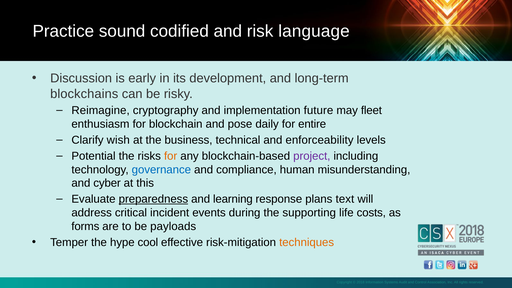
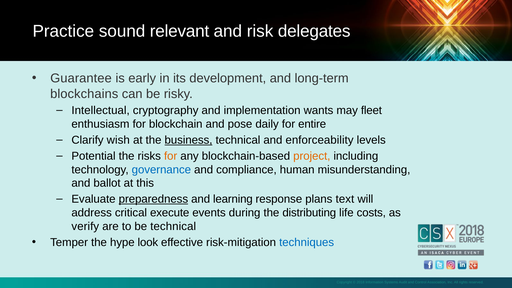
codified: codified -> relevant (180, 31)
language: language -> delegates (314, 31)
Discussion: Discussion -> Guarantee (81, 78)
Reimagine: Reimagine -> Intellectual (101, 110)
future: future -> wants (319, 110)
business underline: none -> present (189, 140)
project colour: purple -> orange (312, 156)
cyber: cyber -> ballot (107, 183)
incident: incident -> execute (170, 213)
supporting: supporting -> distributing (309, 213)
forms: forms -> verify (85, 226)
be payloads: payloads -> technical (173, 226)
cool: cool -> look (148, 242)
techniques colour: orange -> blue (307, 242)
